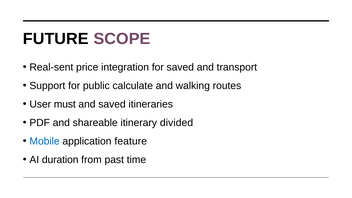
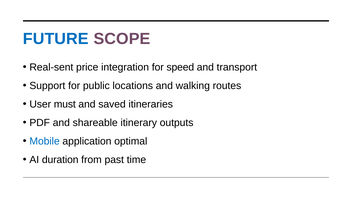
FUTURE colour: black -> blue (56, 39)
for saved: saved -> speed (180, 67)
calculate: calculate -> locations (133, 86)
divided: divided -> outputs (177, 123)
feature: feature -> optimal (131, 141)
